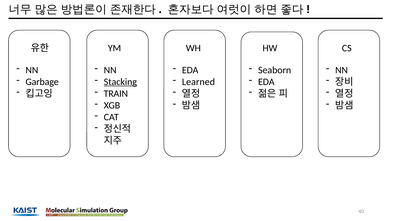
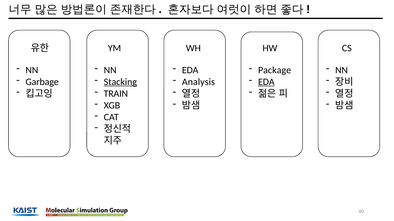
Seaborn: Seaborn -> Package (275, 70)
Learned: Learned -> Analysis (198, 82)
EDA underline: none -> present (266, 82)
